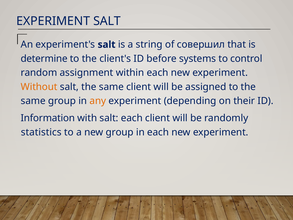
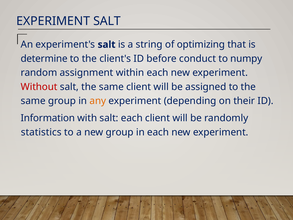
совершил: совершил -> optimizing (201, 45)
systems: systems -> conduct (198, 59)
control: control -> numpy (246, 59)
Without colour: orange -> red (39, 87)
